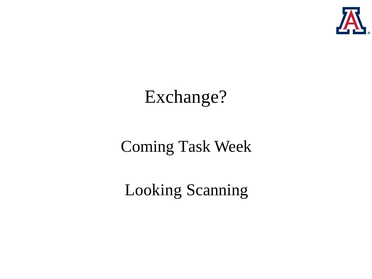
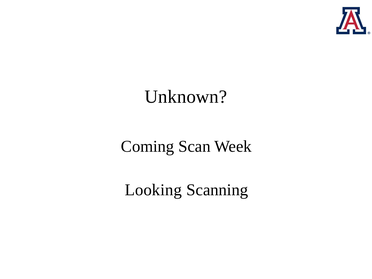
Exchange: Exchange -> Unknown (186, 97)
Task: Task -> Scan (194, 146)
